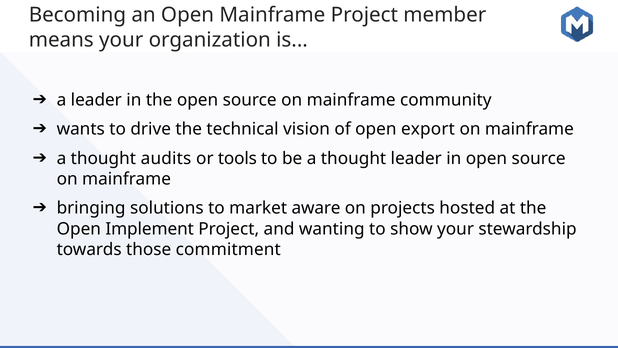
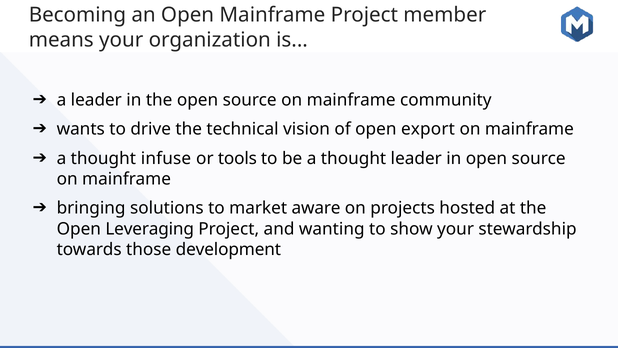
audits: audits -> infuse (166, 158)
Implement: Implement -> Leveraging (150, 229)
commitment: commitment -> development (228, 249)
